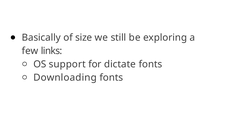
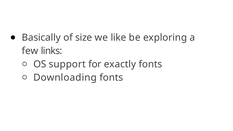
still: still -> like (118, 38)
dictate: dictate -> exactly (120, 64)
